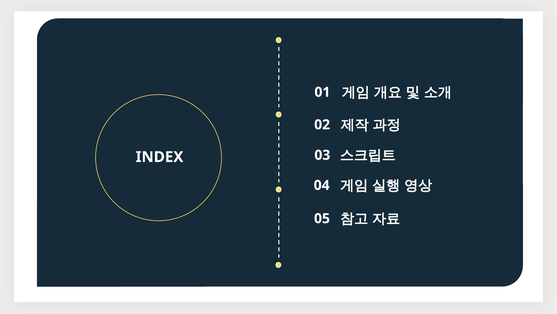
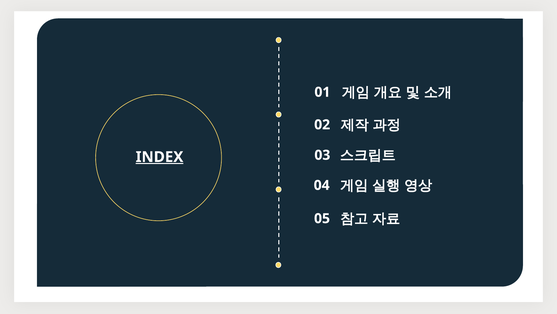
INDEX underline: none -> present (160, 157)
